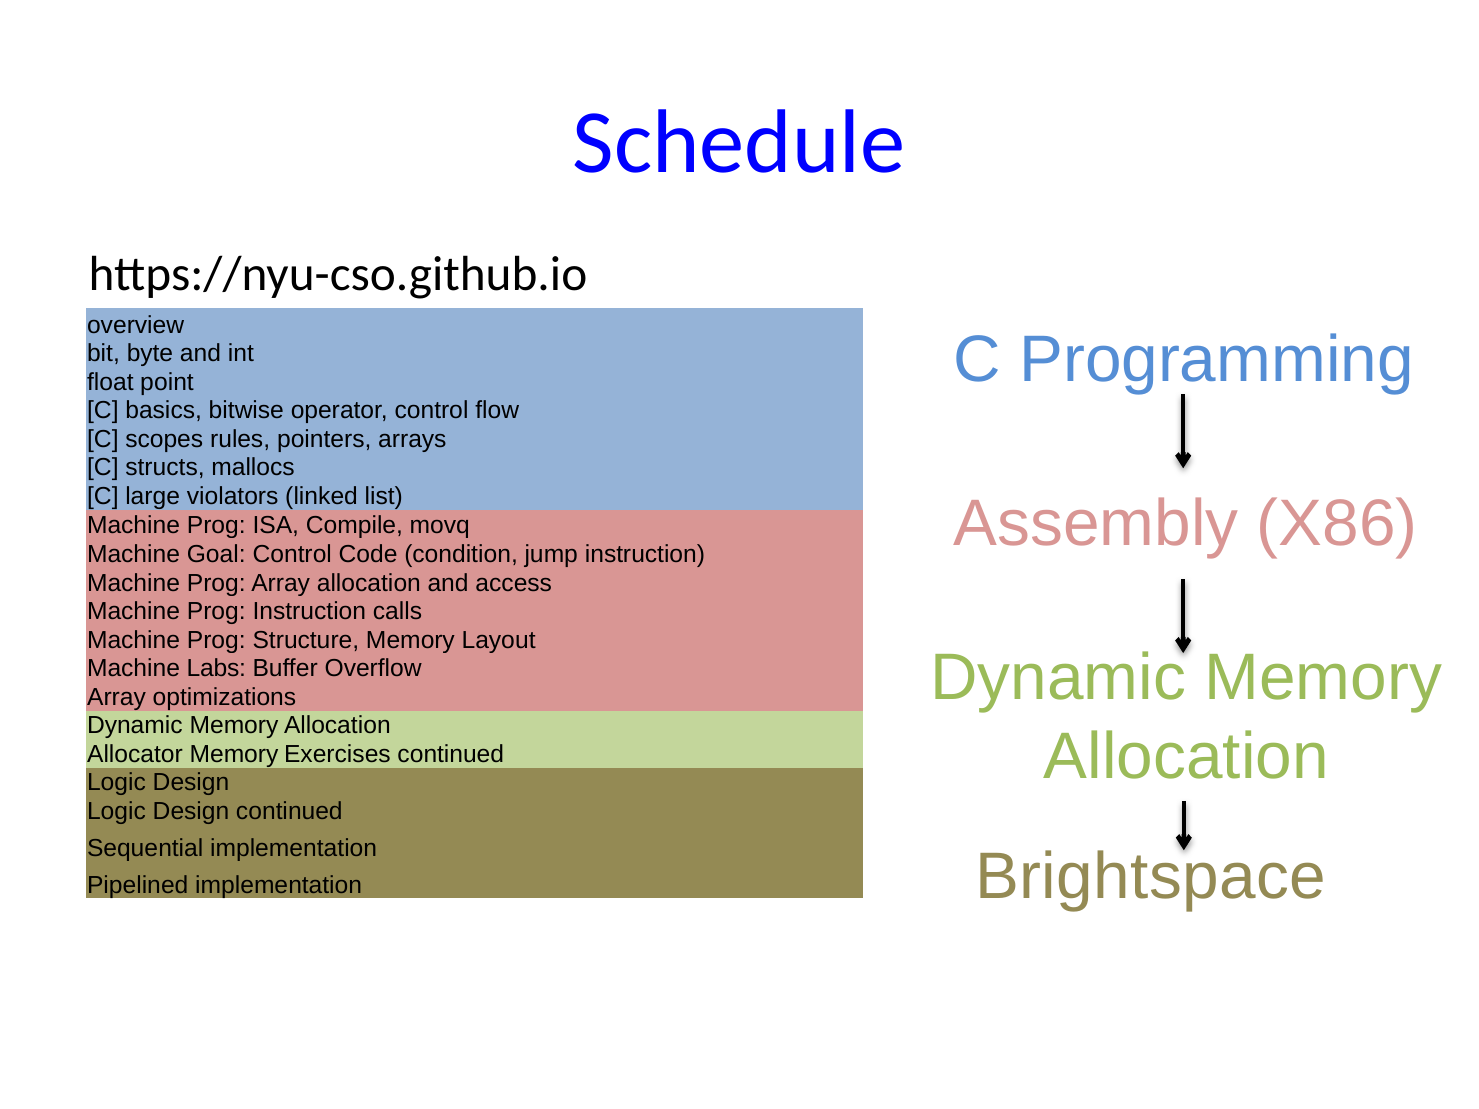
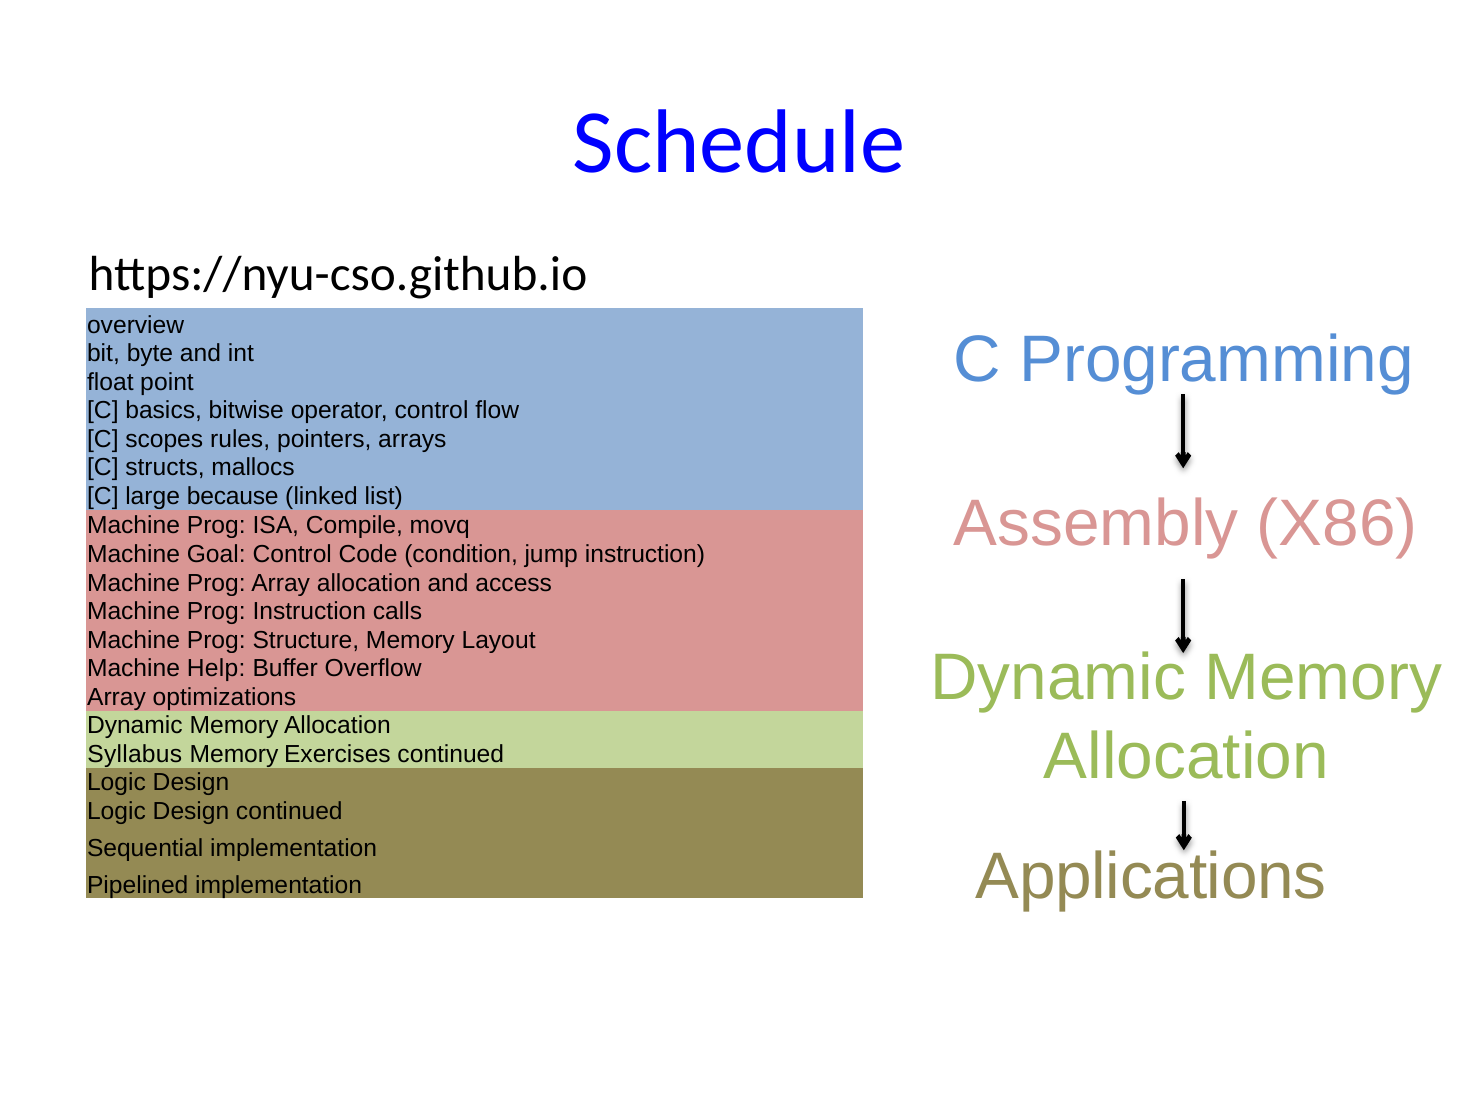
violators: violators -> because (233, 496)
Labs: Labs -> Help (216, 669)
Allocator: Allocator -> Syllabus (135, 754)
Brightspace: Brightspace -> Applications (1151, 877)
